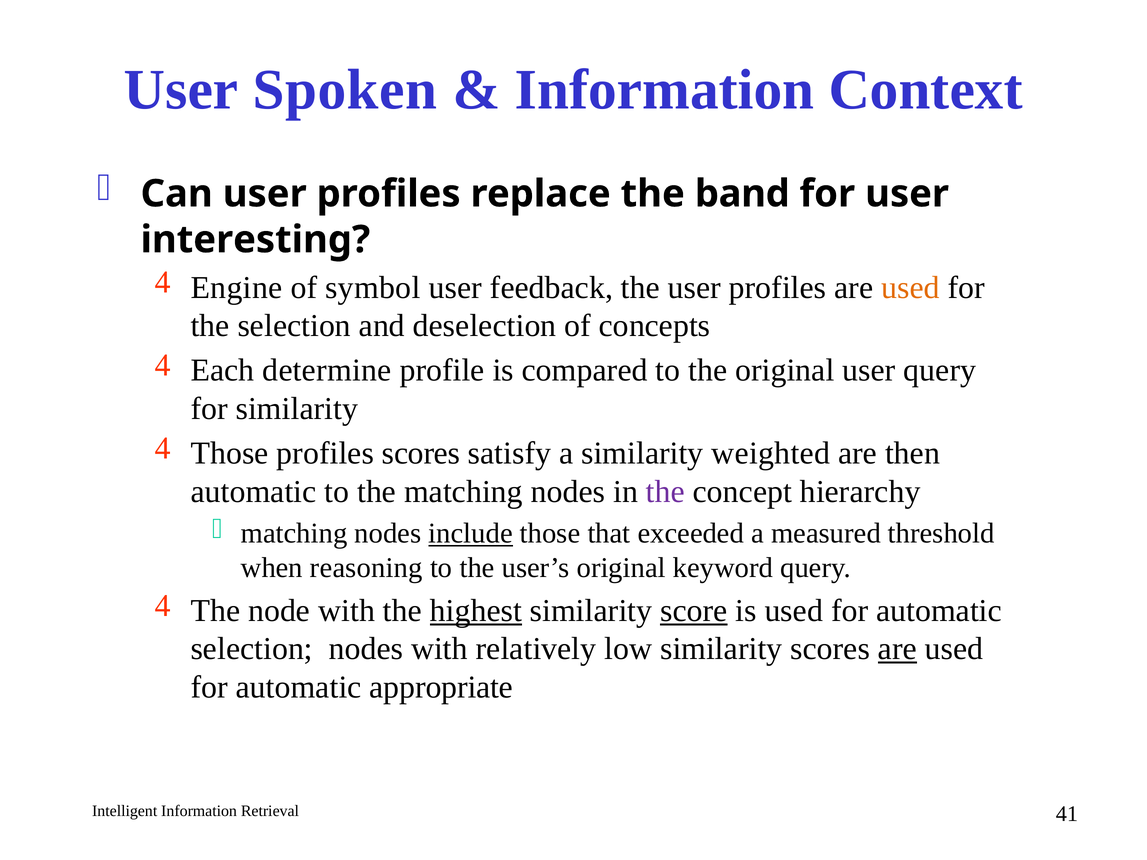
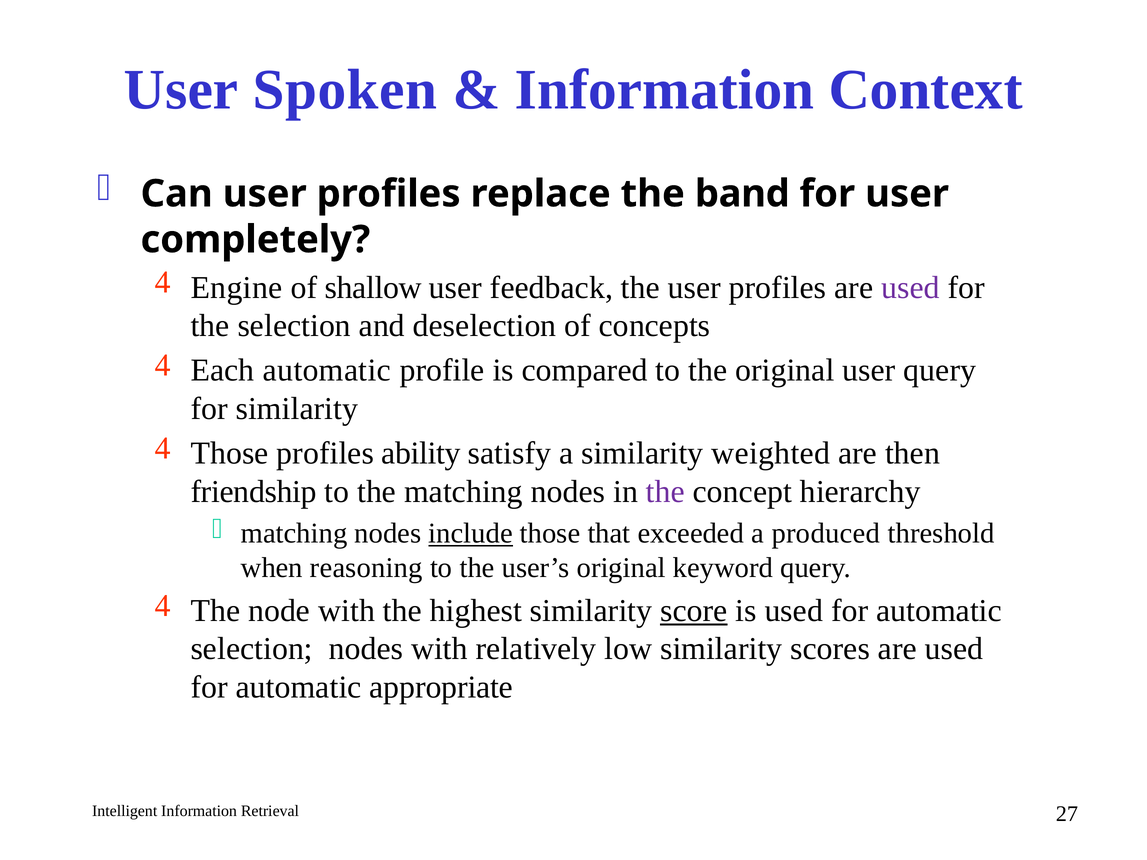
interesting: interesting -> completely (255, 240)
symbol: symbol -> shallow (373, 288)
used colour: orange -> purple (910, 288)
Each determine: determine -> automatic (327, 371)
profiles scores: scores -> ability (421, 453)
automatic: automatic -> friendship (254, 492)
measured: measured -> produced (826, 534)
highest underline: present -> none (476, 611)
are underline: present -> none (897, 649)
41: 41 -> 27 (1067, 814)
